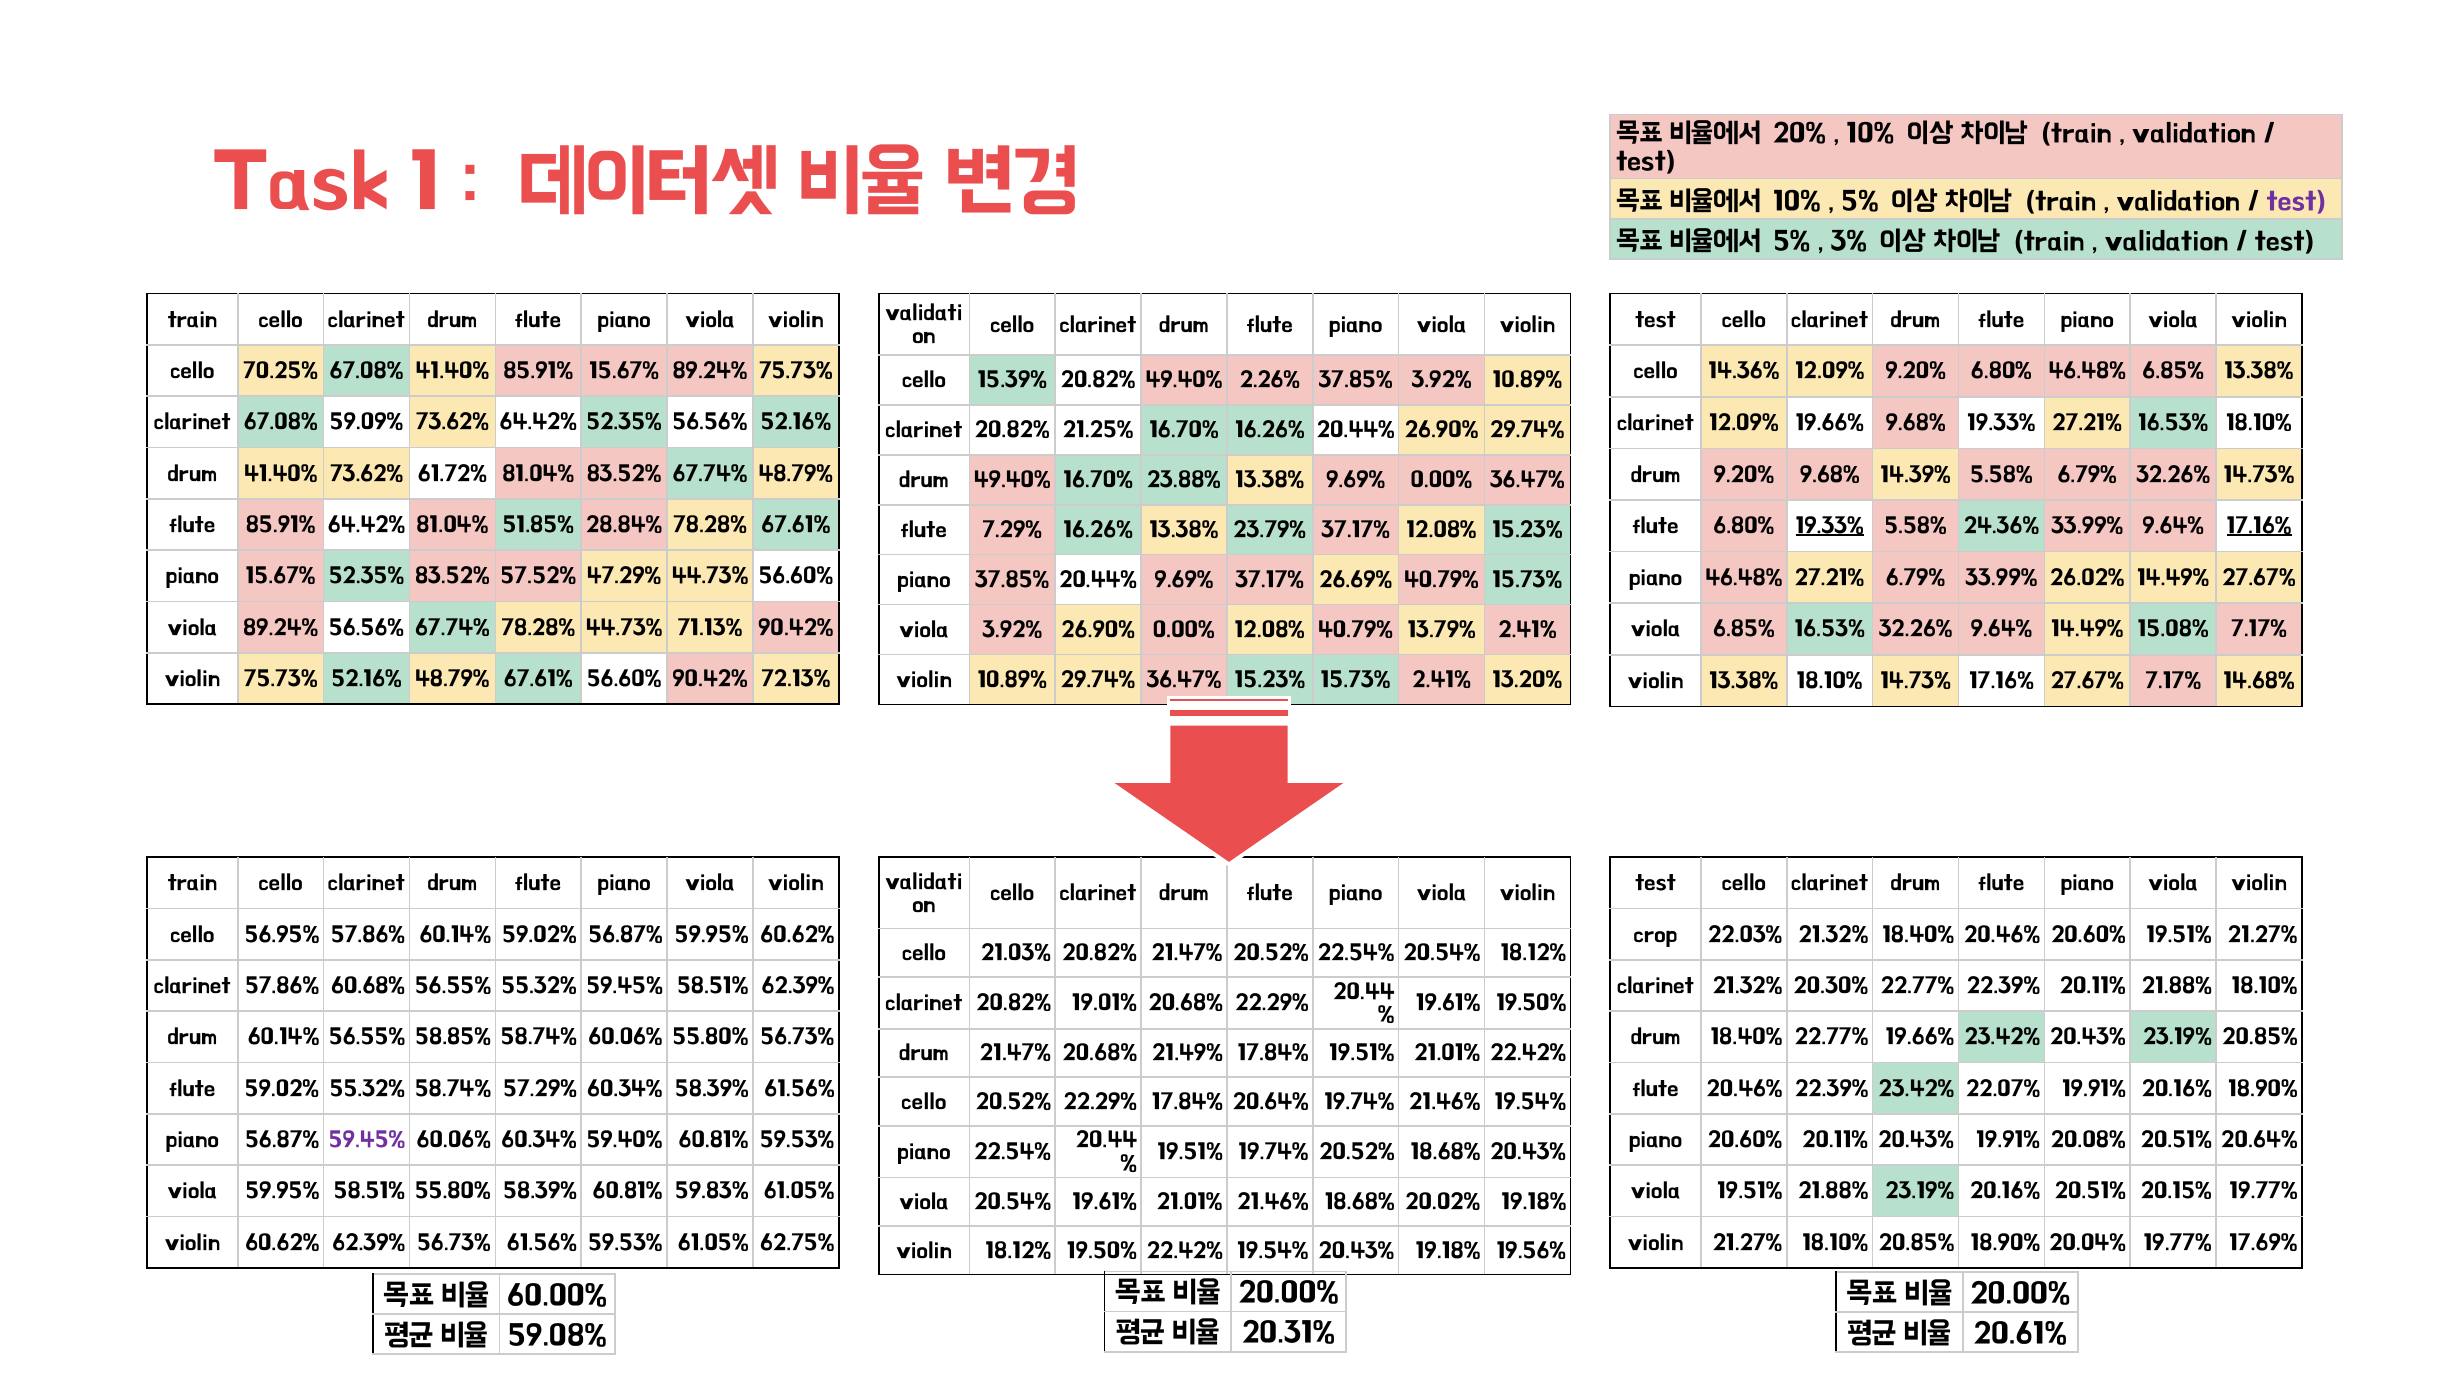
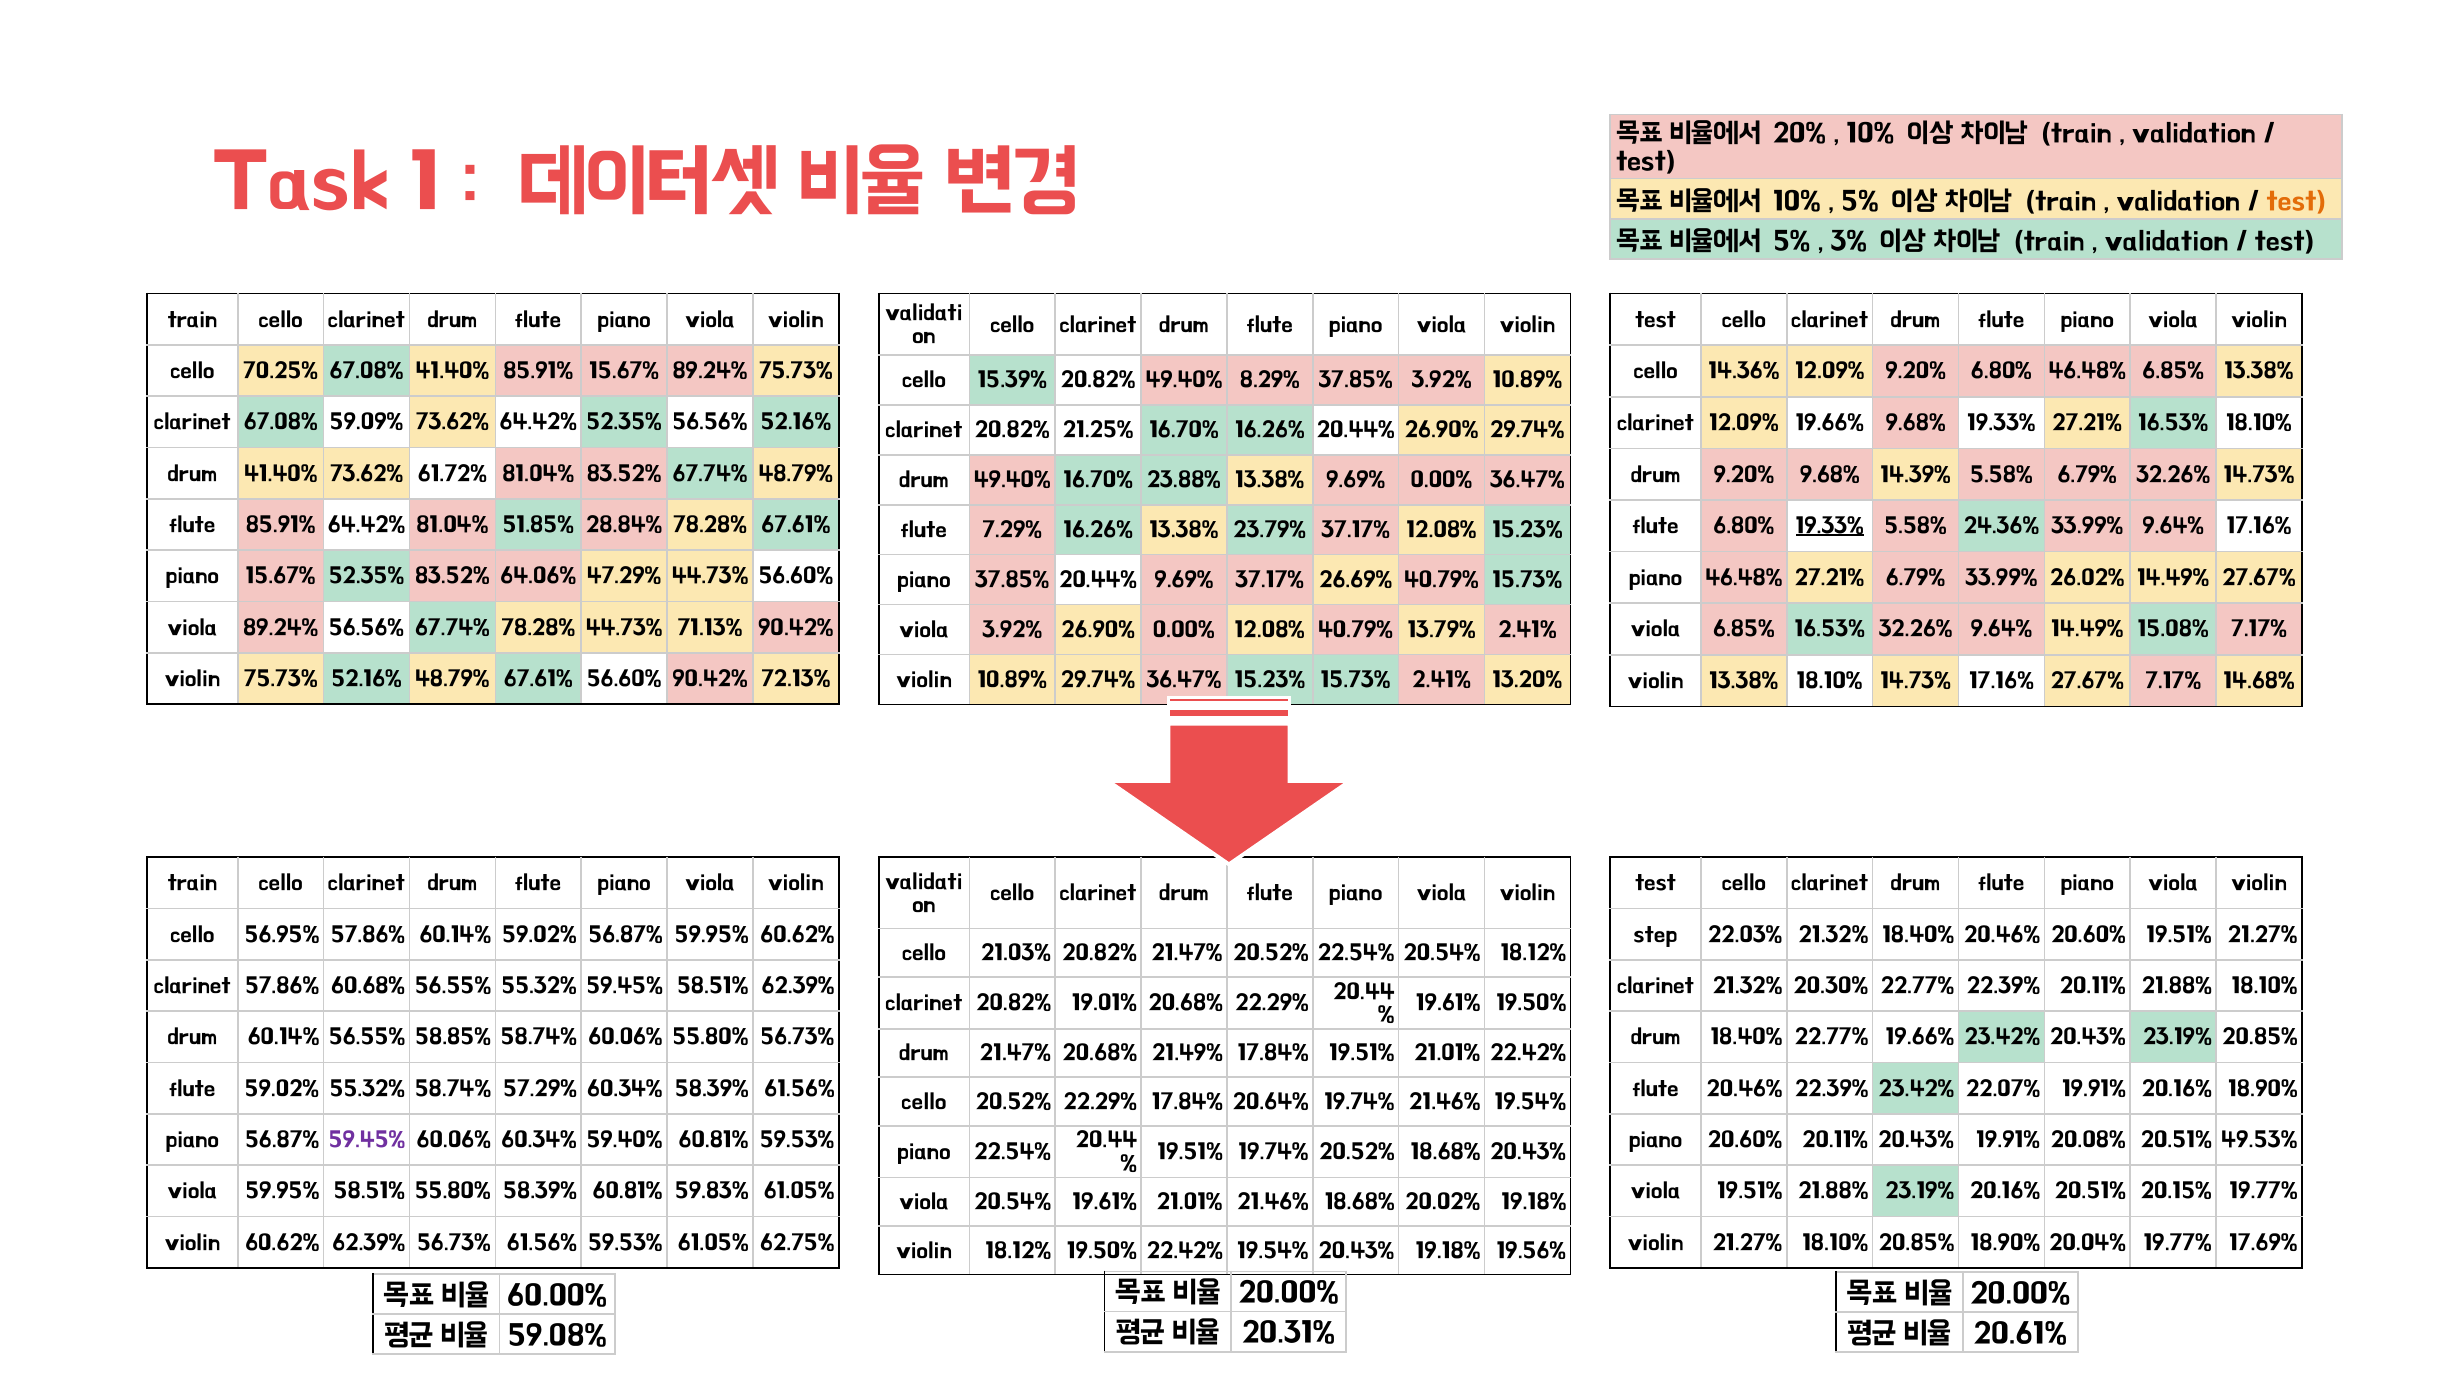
test colour: purple -> orange (2296, 200)
2.26%: 2.26% -> 8.29% (1270, 379)
17.16% underline: present -> none (2259, 525)
57.52%: 57.52% -> 64.06% (538, 575)
crop: crop -> step (1656, 933)
20.51% 20.64%: 20.64% -> 49.53% (2259, 1139)
